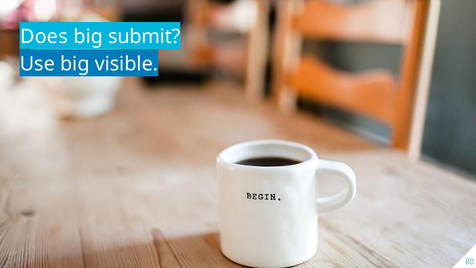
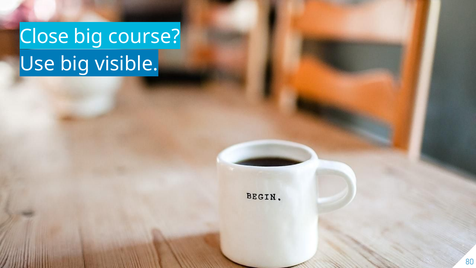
Does: Does -> Close (44, 37)
submit: submit -> course (144, 37)
